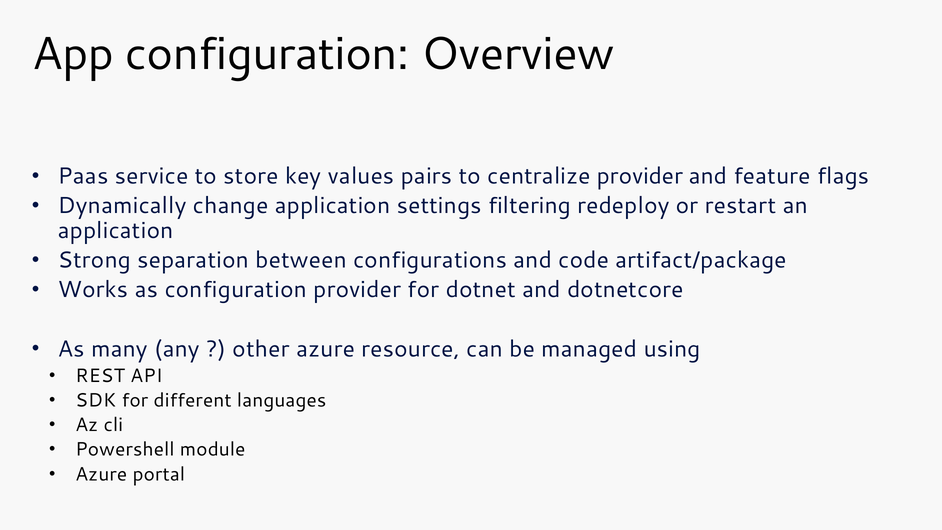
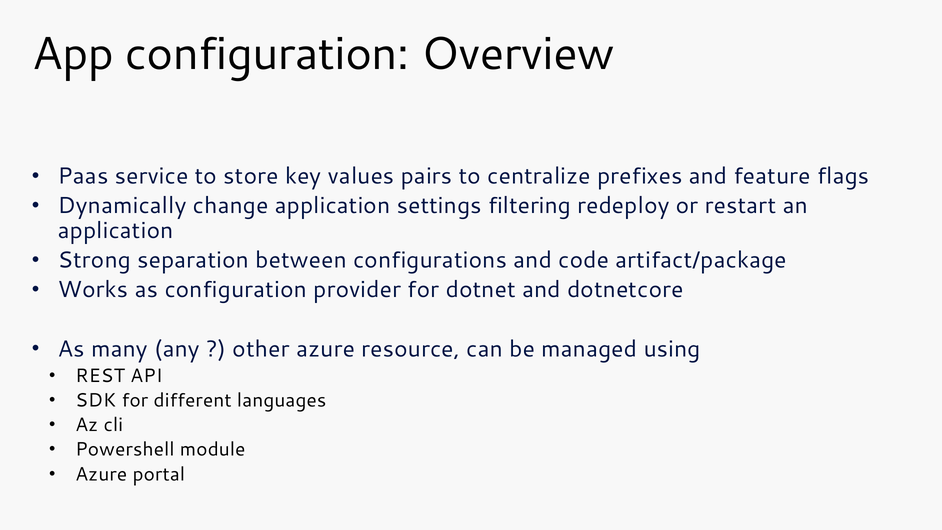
centralize provider: provider -> prefixes (640, 176)
